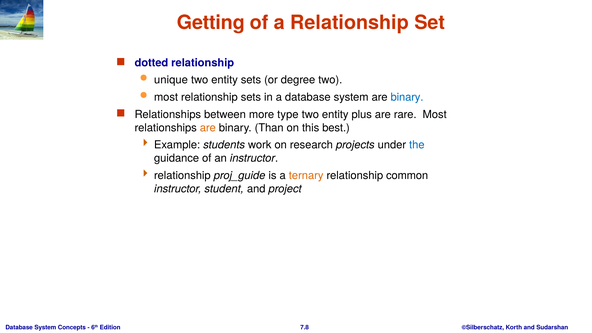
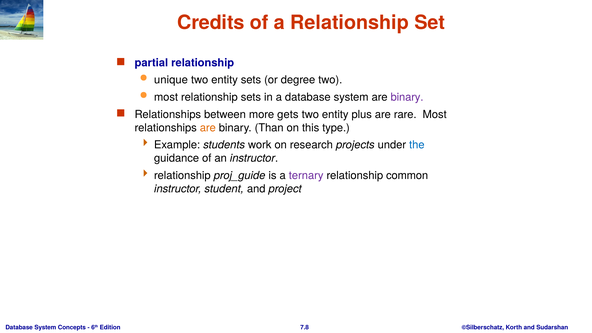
Getting: Getting -> Credits (211, 23)
dotted: dotted -> partial (151, 63)
binary colour: blue -> purple (407, 97)
type: type -> gets (288, 114)
best: best -> type (336, 128)
ternary colour: orange -> purple (306, 175)
